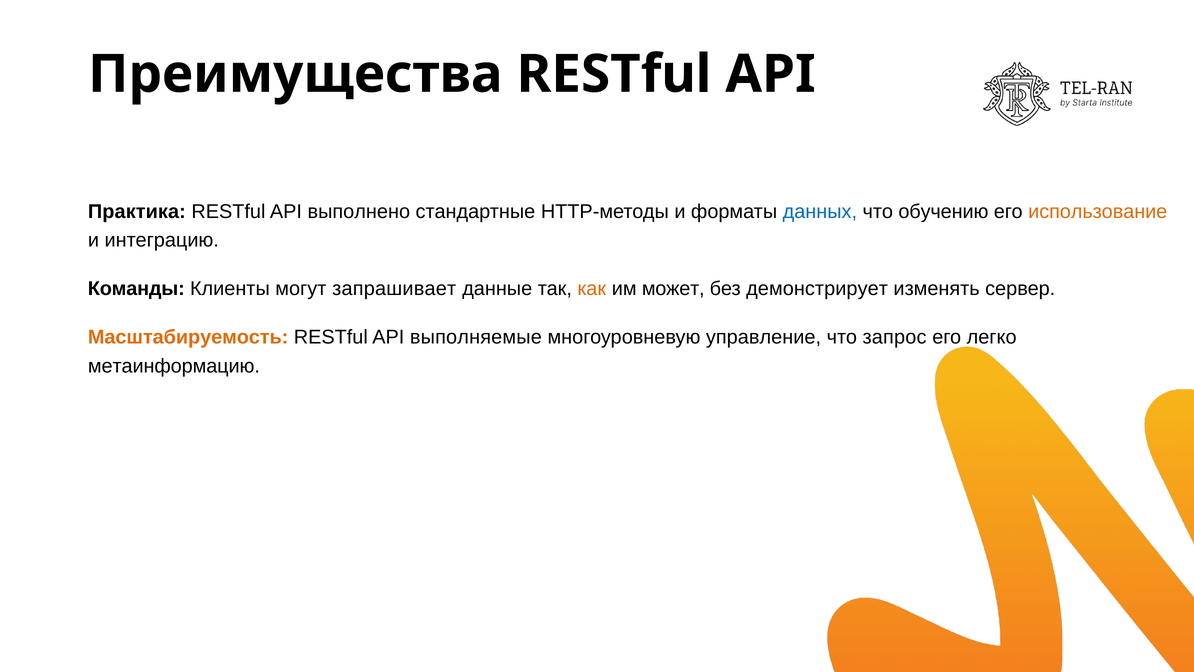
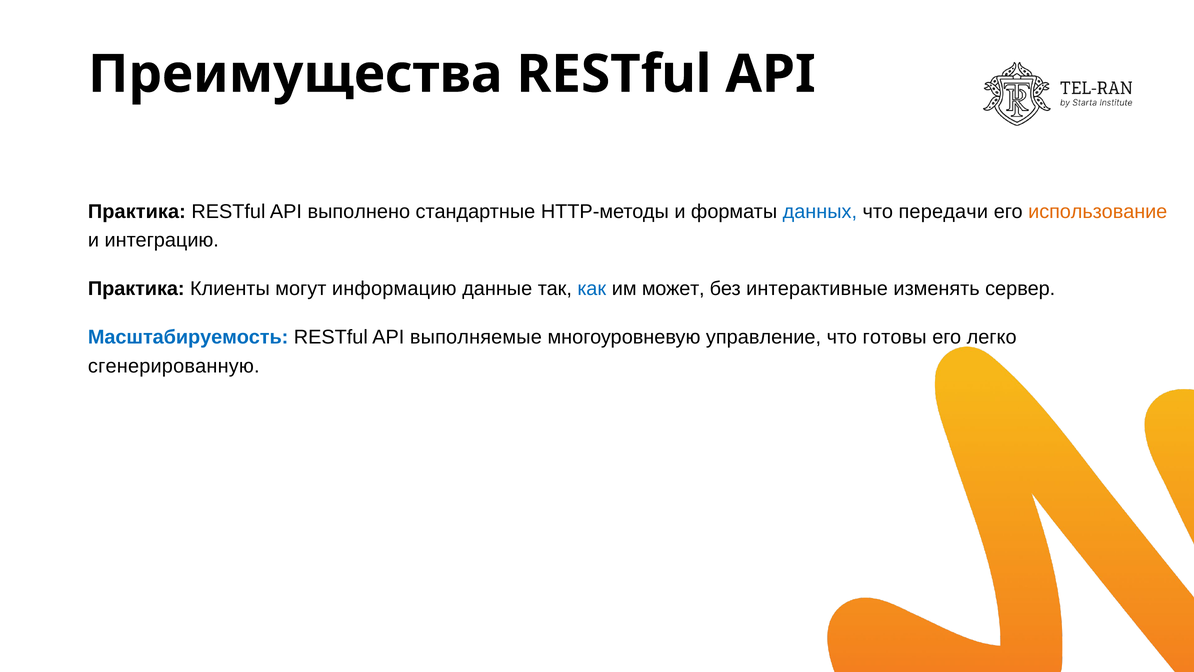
обучению: обучению -> передачи (943, 211)
Команды: Команды -> Практика (136, 289)
запрашивает: запрашивает -> информацию (394, 289)
как colour: orange -> blue (592, 289)
демонстрирует: демонстрирует -> интерактивные (817, 289)
Масштабируемость colour: orange -> blue (188, 337)
запрос: запрос -> готовы (895, 337)
метаинформацию: метаинформацию -> сгенерированную (174, 366)
